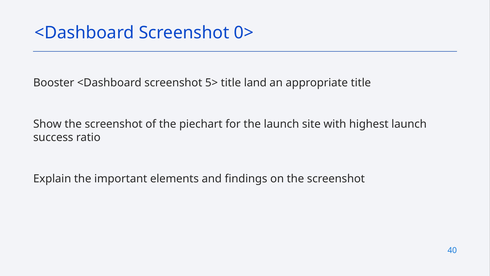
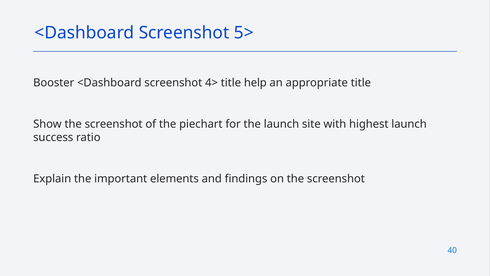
0>: 0> -> 5> (244, 33)
5>: 5> -> 4> (212, 83)
land: land -> help (255, 83)
